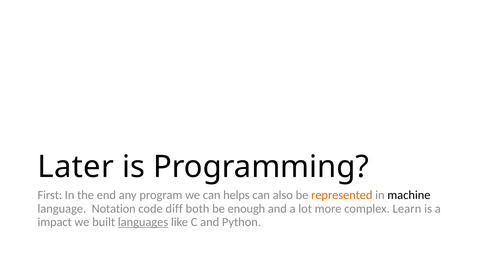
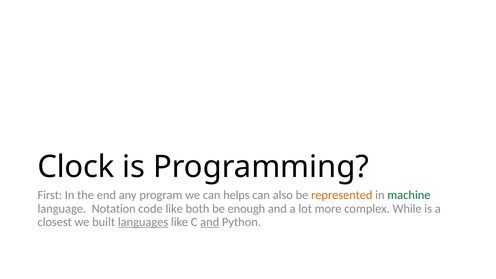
Later: Later -> Clock (76, 167)
machine colour: black -> green (409, 195)
code diff: diff -> like (174, 209)
Learn: Learn -> While (407, 209)
impact: impact -> closest (55, 222)
and underline: none -> present (210, 222)
